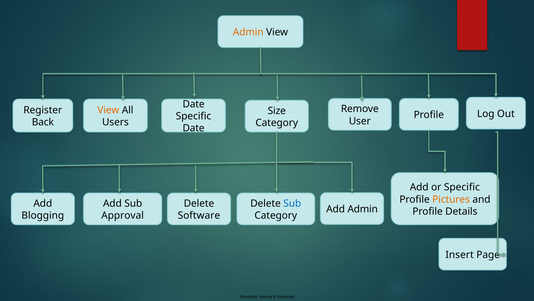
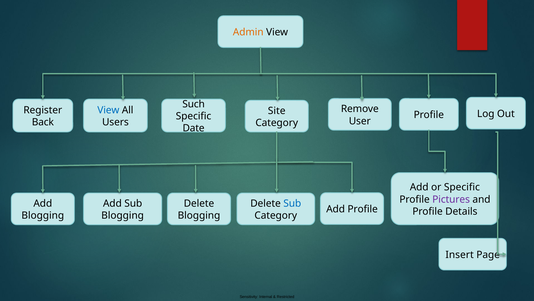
Date: Date -> Such (194, 104)
View colour: orange -> blue (108, 110)
Size: Size -> Site (277, 111)
Pictures colour: orange -> purple (451, 199)
Add Admin: Admin -> Profile (363, 209)
Approval: Approval -> Blogging (123, 215)
Software: Software -> Blogging (199, 215)
